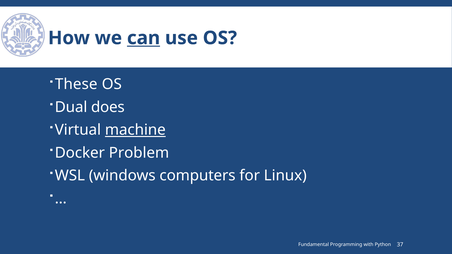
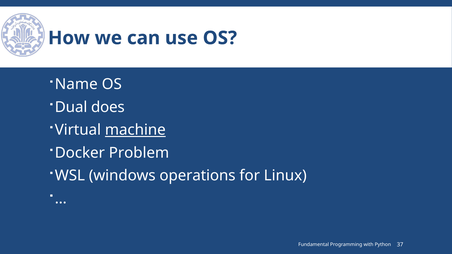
can underline: present -> none (144, 38)
These: These -> Name (76, 84)
computers: computers -> operations (197, 176)
